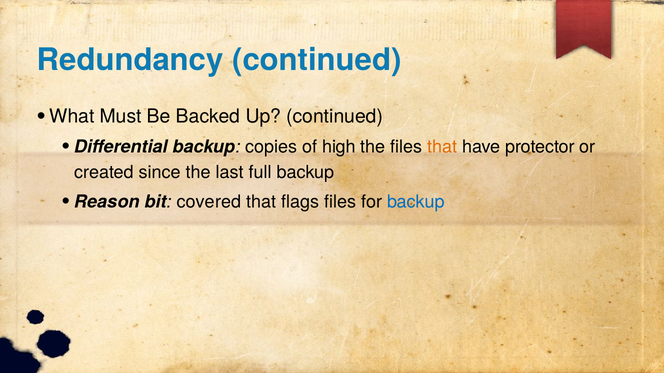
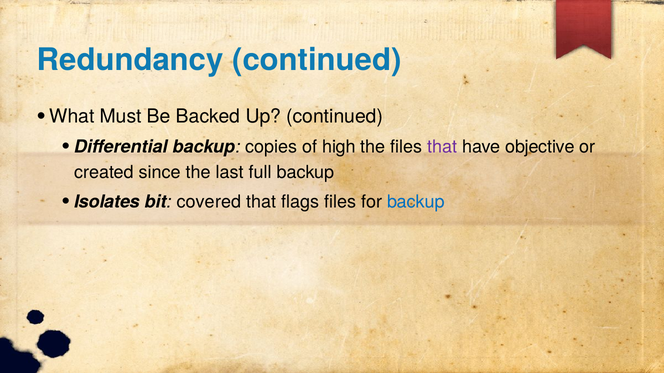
that colour: orange -> purple (442, 147)
protector: protector -> objective (540, 147)
Reason: Reason -> Isolates (107, 202)
